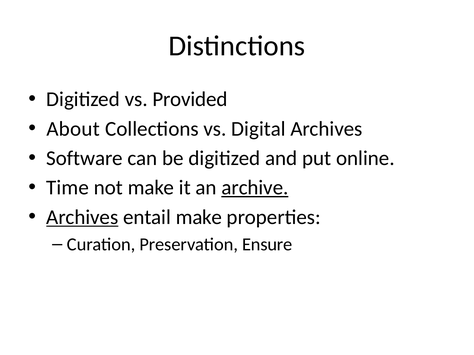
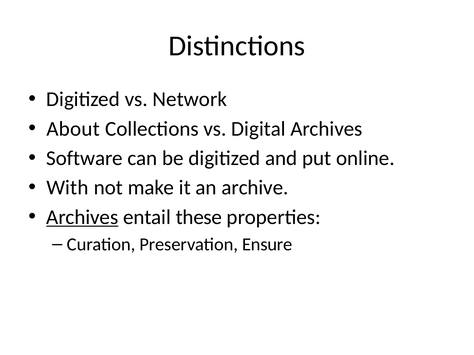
Provided: Provided -> Network (190, 99)
Time: Time -> With (67, 188)
archive underline: present -> none (255, 188)
entail make: make -> these (199, 217)
